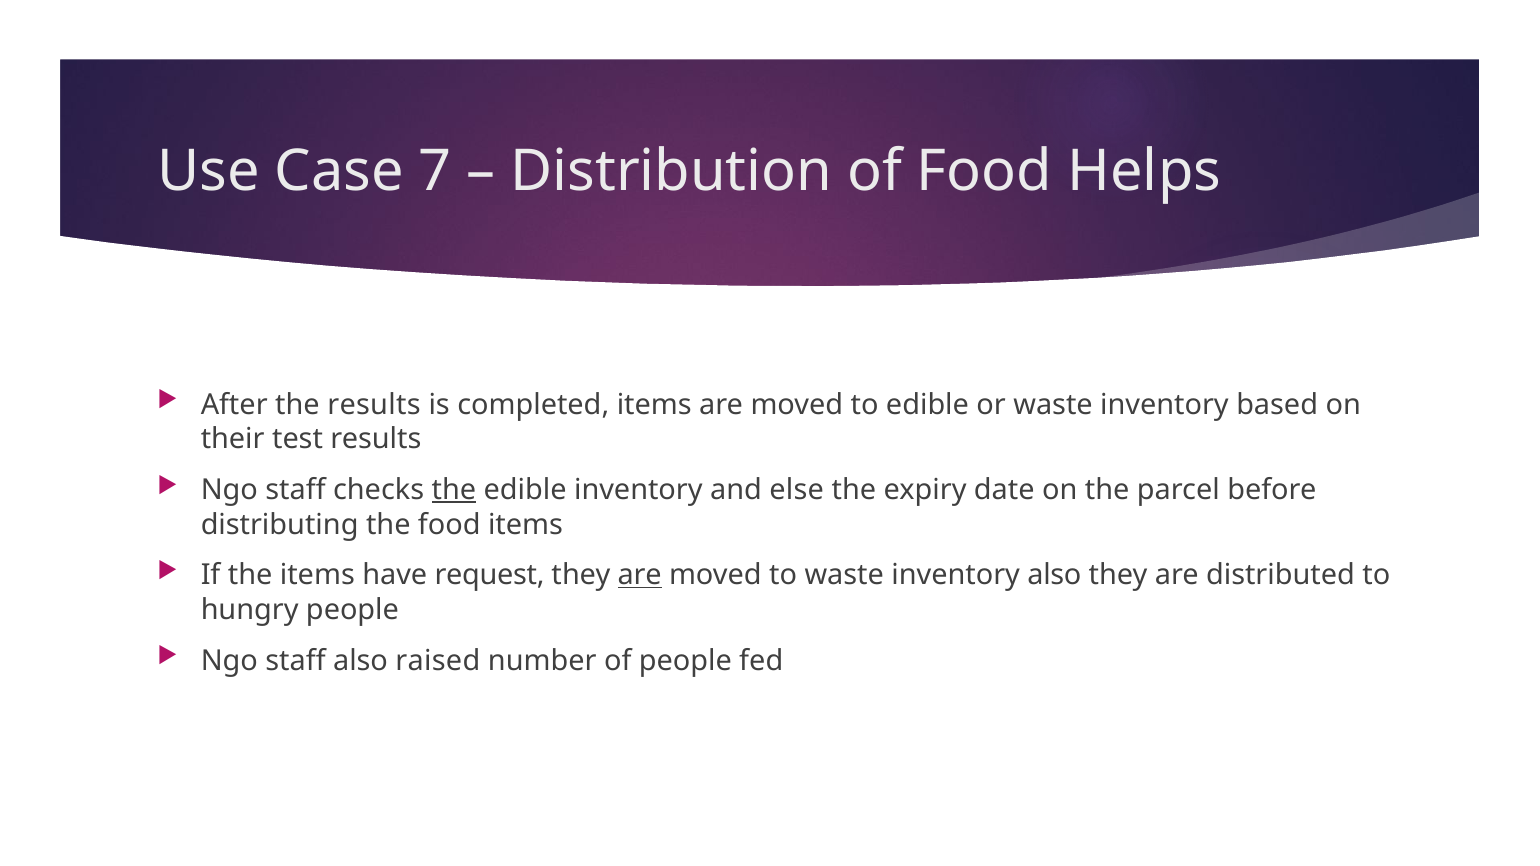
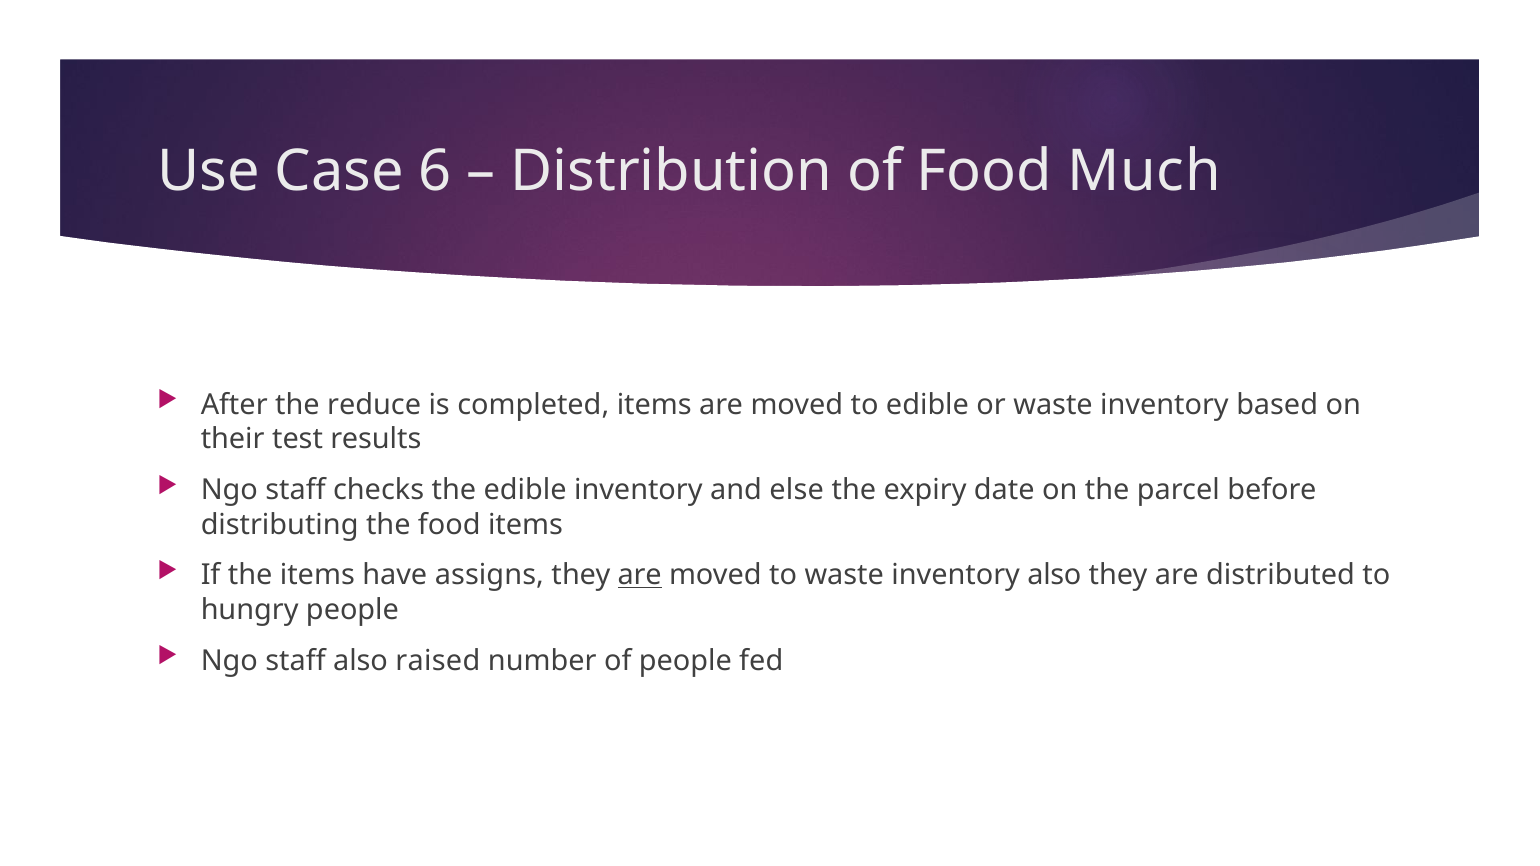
7: 7 -> 6 (435, 172)
Helps: Helps -> Much (1144, 172)
the results: results -> reduce (374, 405)
the underline: present -> none (454, 490)
request: request -> assigns (489, 575)
